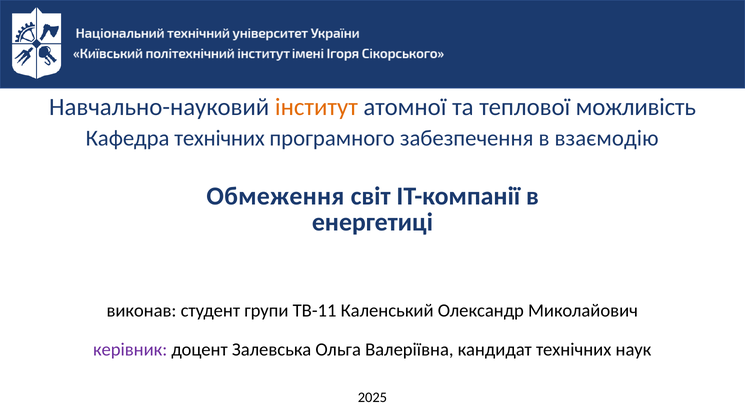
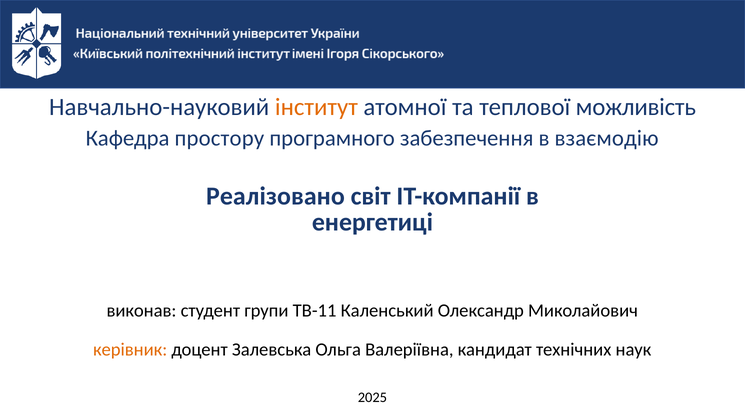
Кафедра технічних: технічних -> простору (219, 138)
Обмеження: Обмеження -> Реалізовано (275, 196)
керівник colour: purple -> orange (130, 349)
